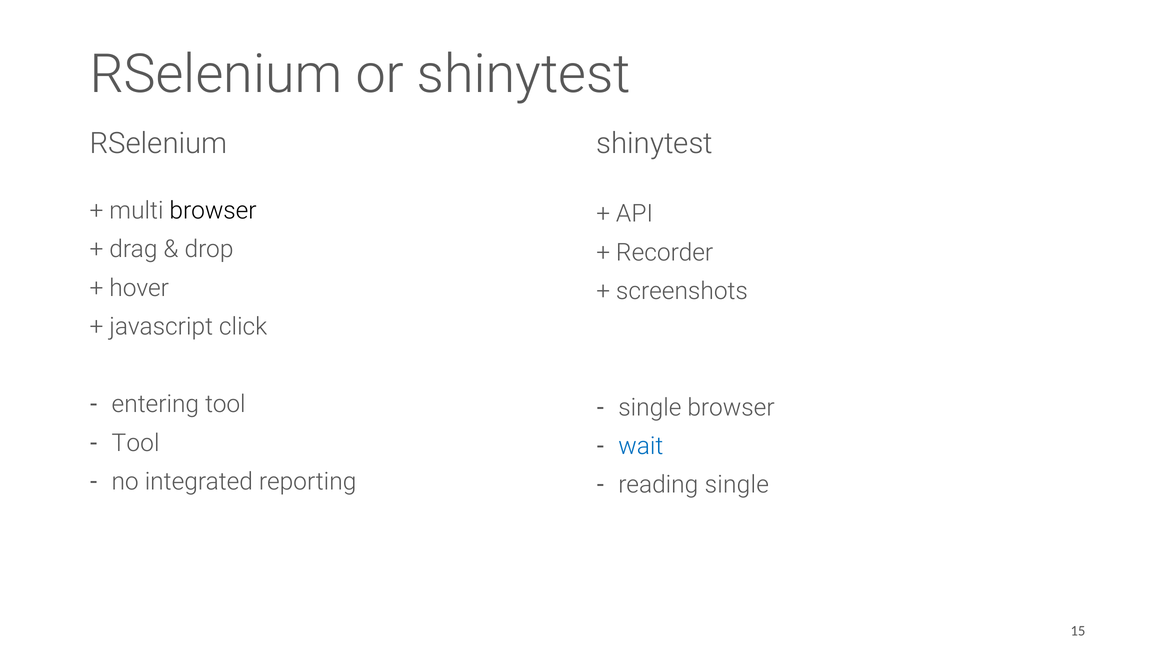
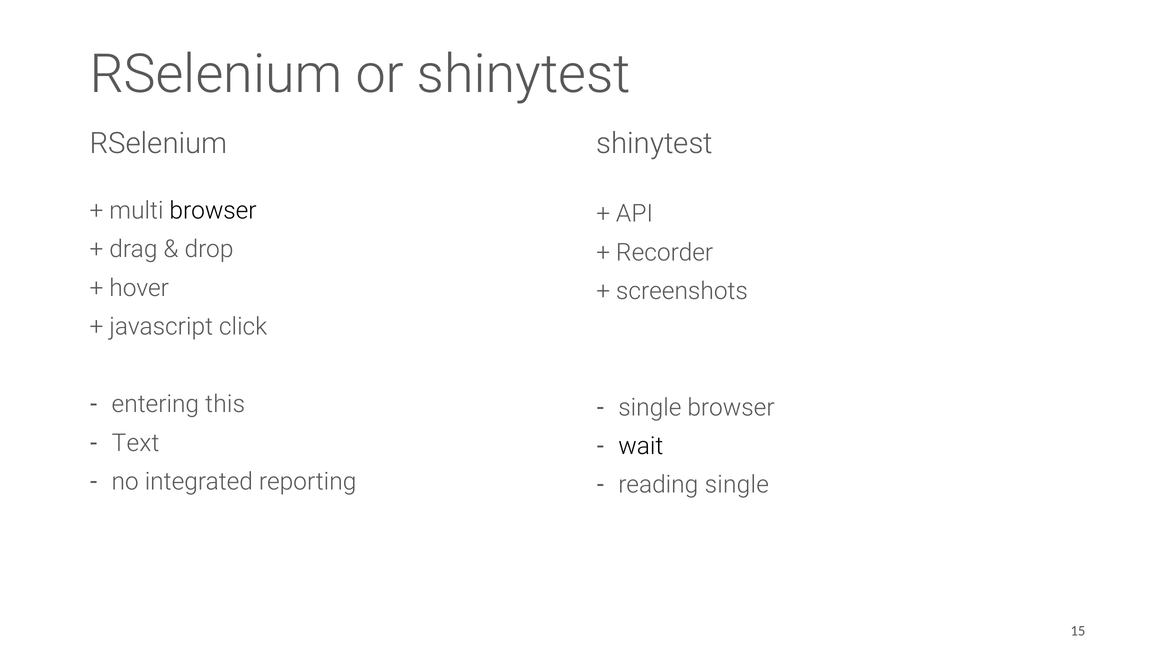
entering tool: tool -> this (225, 404)
Tool: Tool -> Text (136, 443)
wait colour: blue -> black (641, 446)
